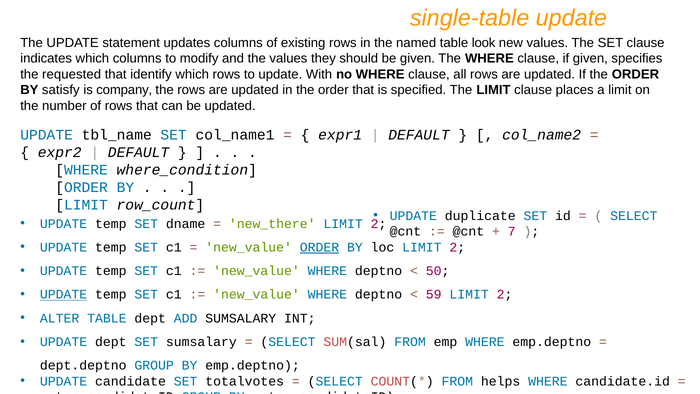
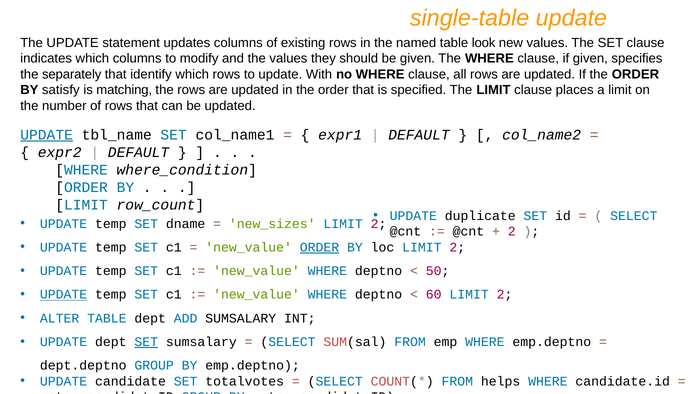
requested: requested -> separately (72, 74)
company: company -> matching (124, 90)
UPDATE underline: none -> present (47, 135)
new_there: new_there -> new_sizes (272, 224)
7: 7 -> 2 (512, 231)
59: 59 -> 60 (434, 294)
SET underline: none -> present (146, 342)
